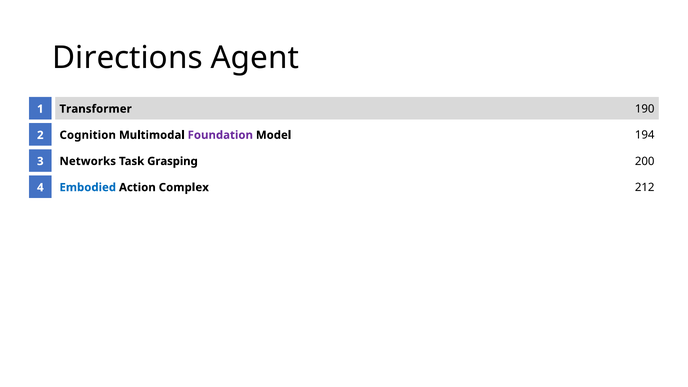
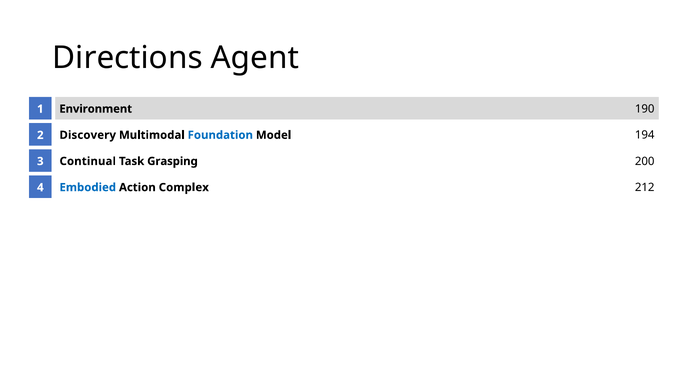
Transformer: Transformer -> Environment (96, 109)
Cognition: Cognition -> Discovery (88, 135)
Foundation colour: purple -> blue (220, 135)
Networks: Networks -> Continual (88, 161)
